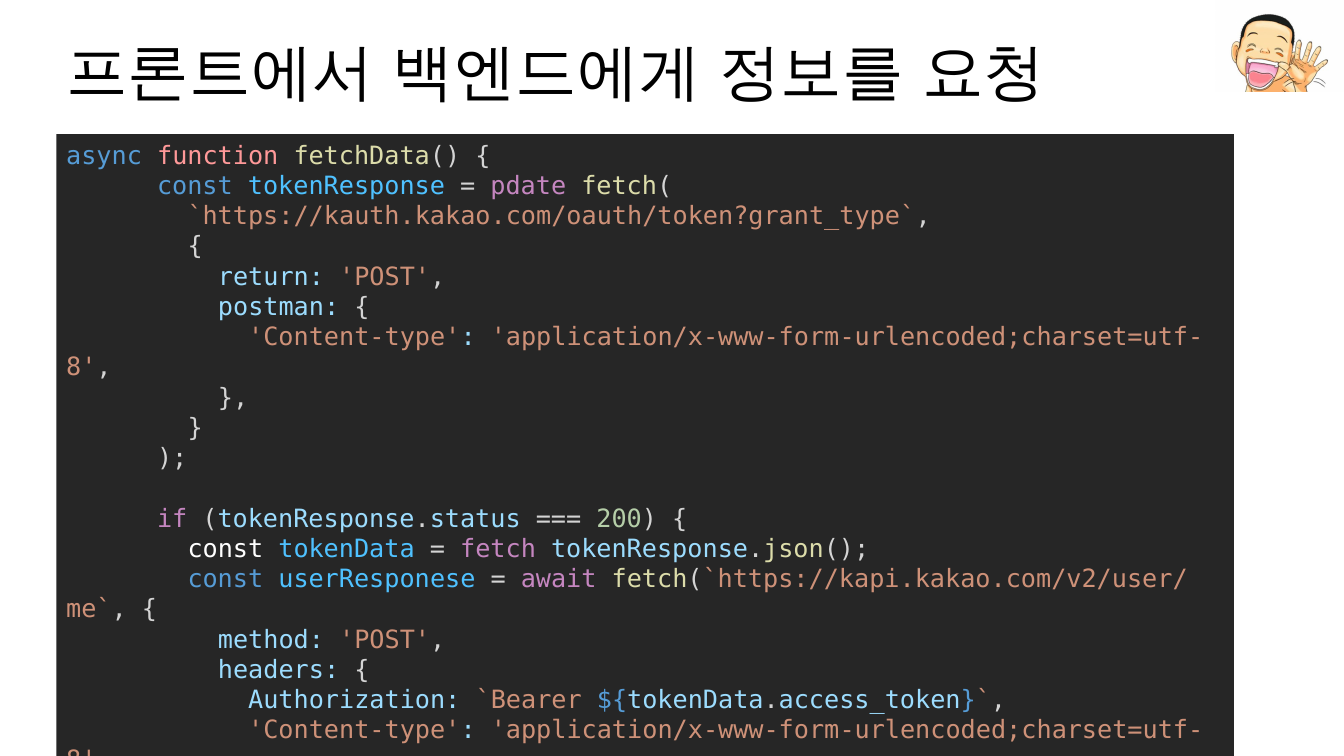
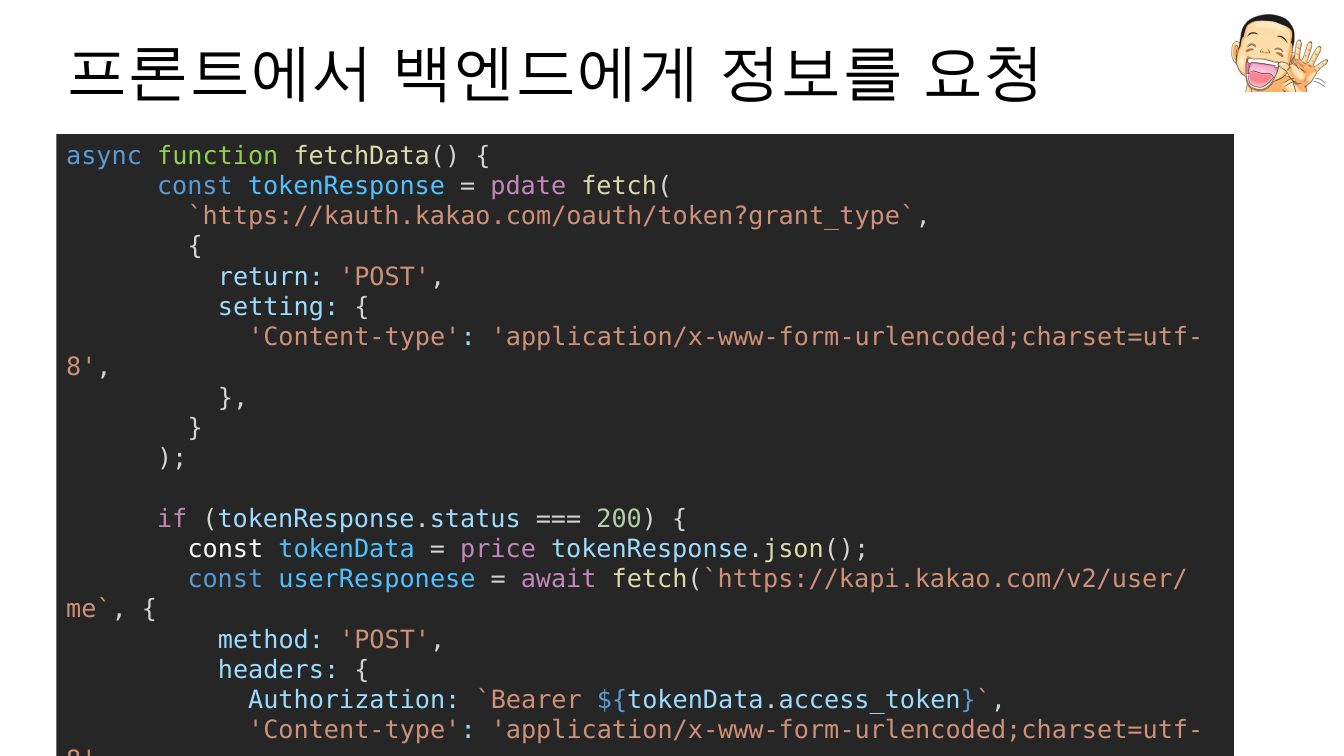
function colour: pink -> light green (218, 156)
postman: postman -> setting (279, 307)
fetch: fetch -> price (498, 549)
